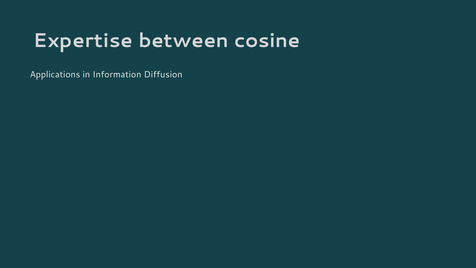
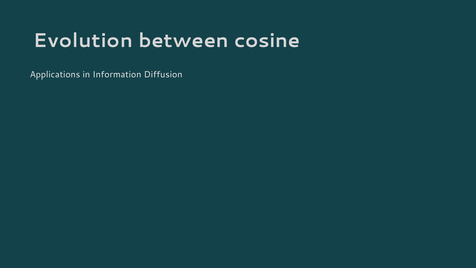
Expertise: Expertise -> Evolution (83, 40)
